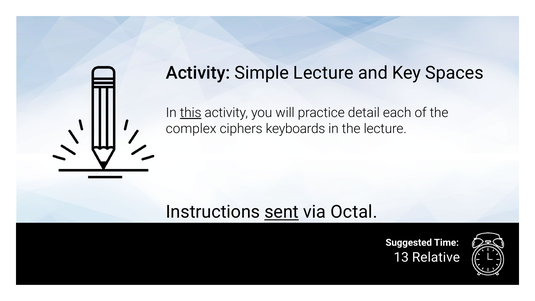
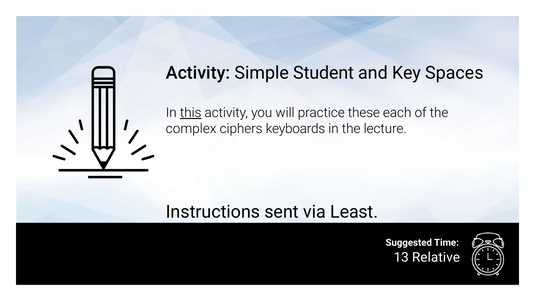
Simple Lecture: Lecture -> Student (324, 73)
detail: detail -> these (364, 113)
sent underline: present -> none (282, 212)
Octal: Octal -> Least (354, 212)
